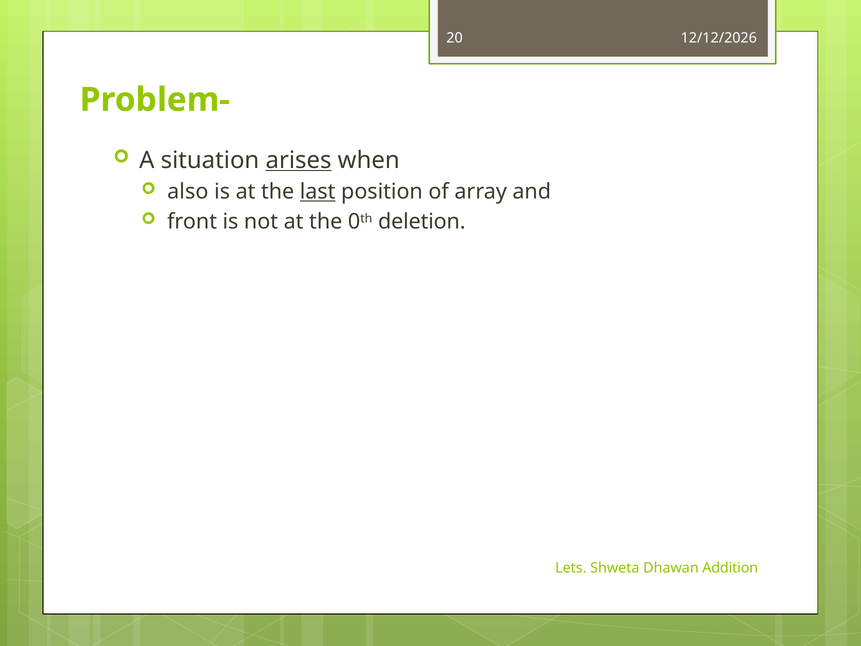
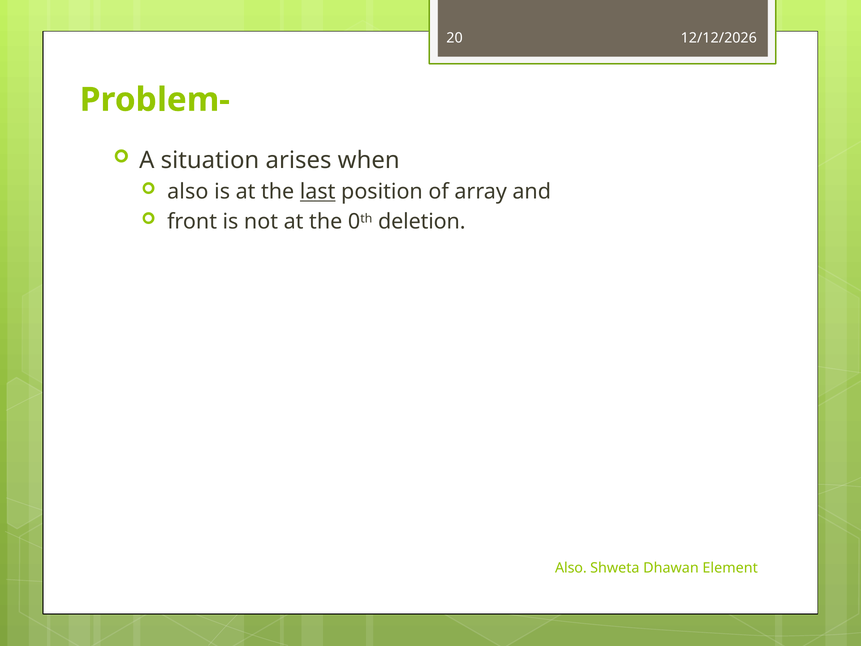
arises underline: present -> none (299, 160)
Lets: Lets -> Also (571, 568)
Addition: Addition -> Element (730, 568)
